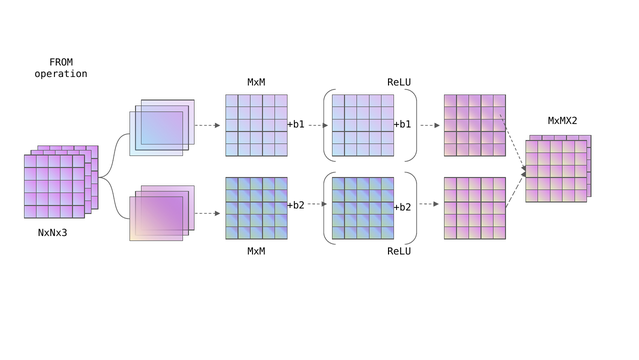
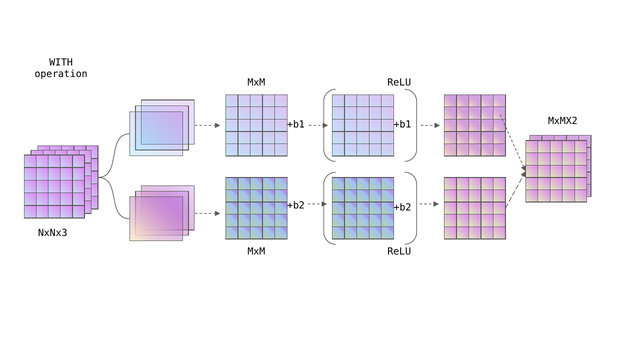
FROM: FROM -> WITH (61, 62)
